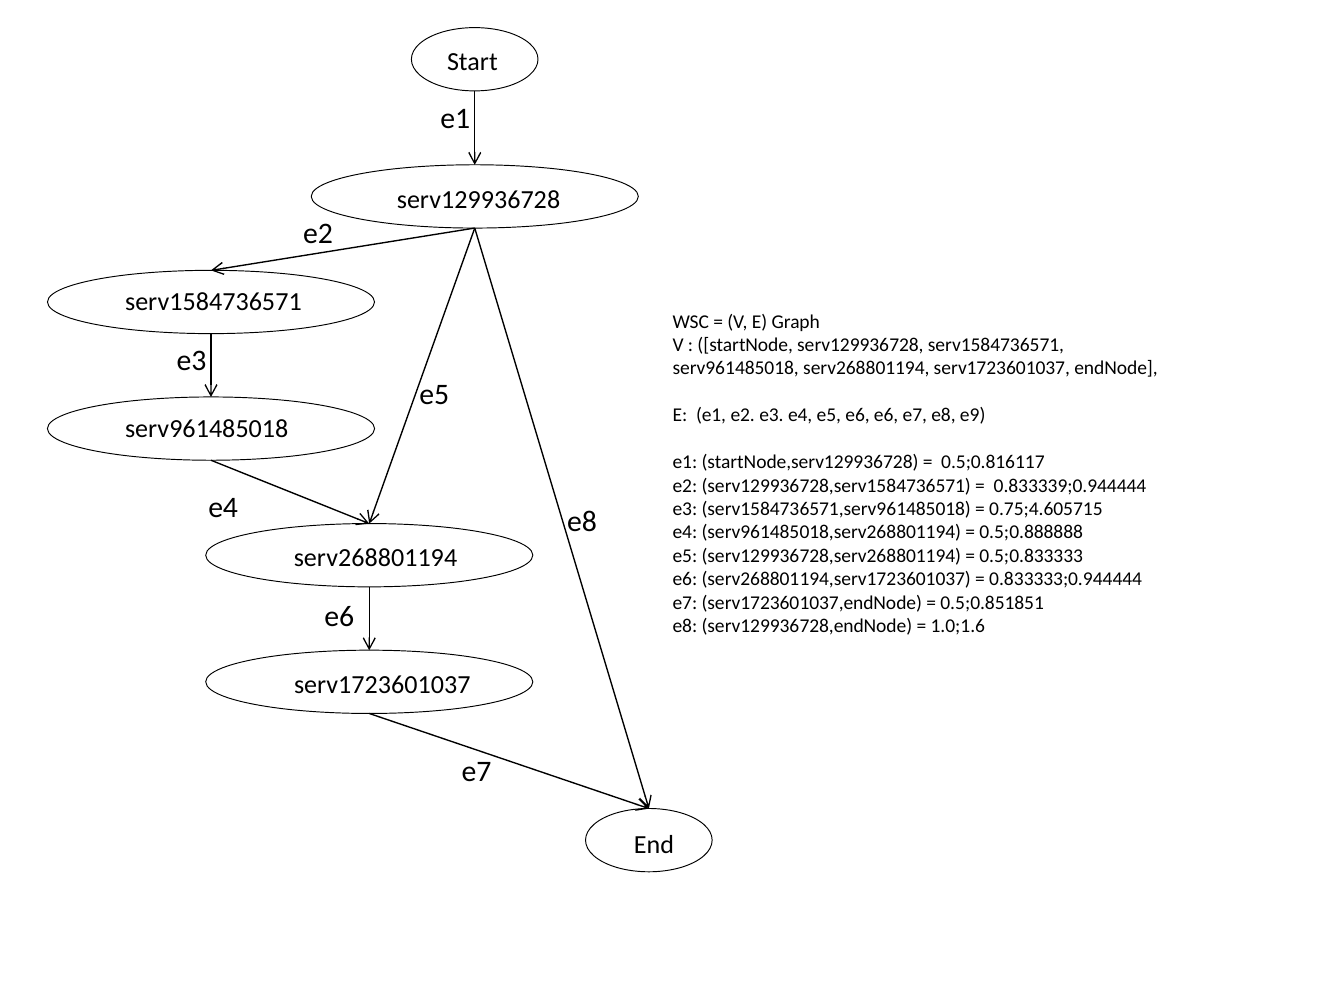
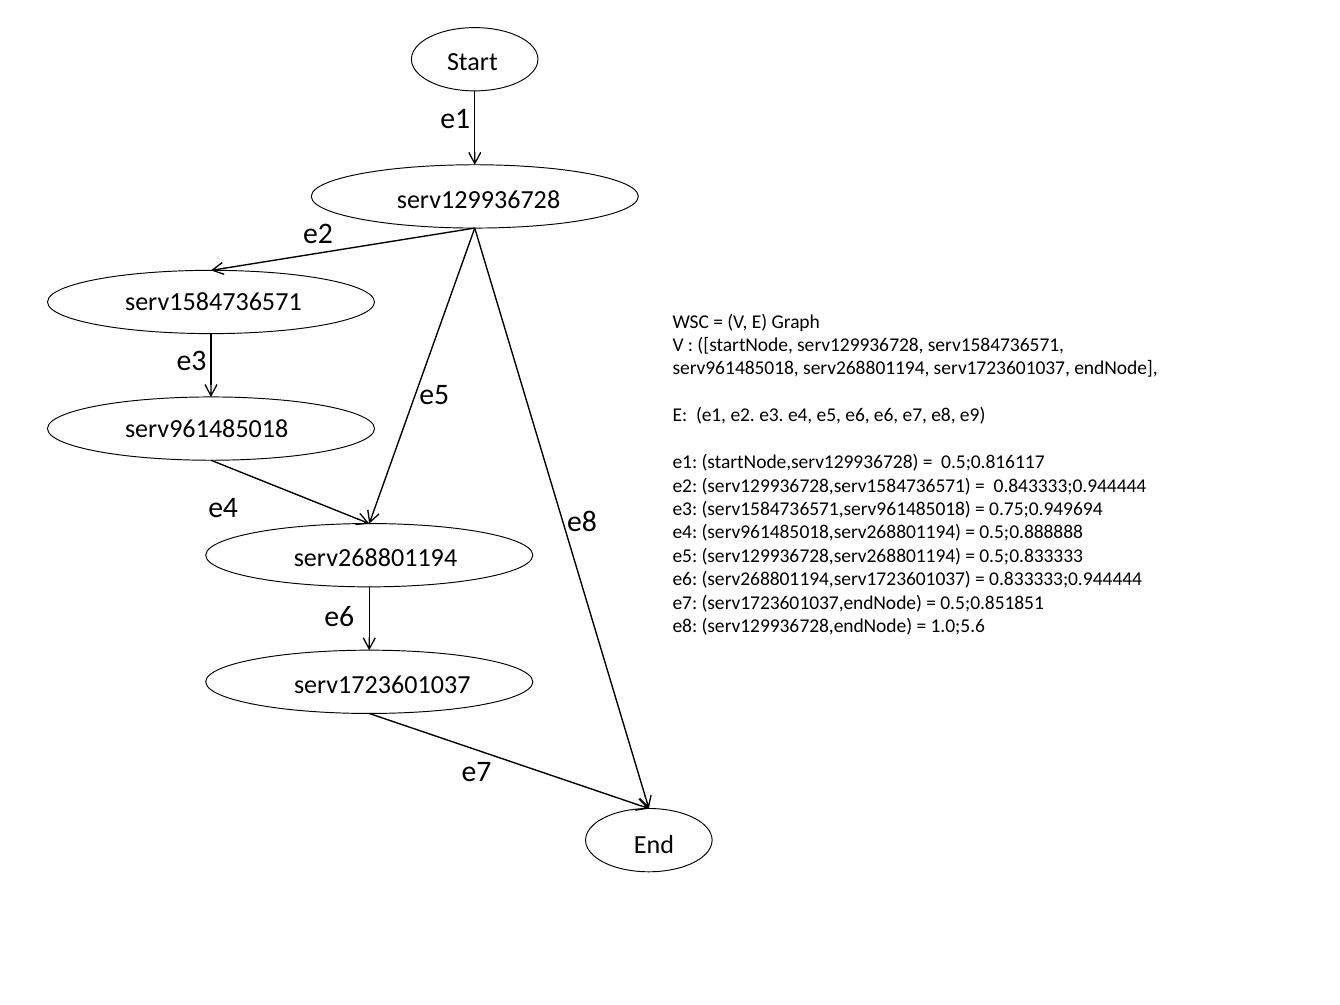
0.833339;0.944444: 0.833339;0.944444 -> 0.843333;0.944444 (1070, 486)
0.75;4.605715: 0.75;4.605715 -> 0.75;0.949694 (1046, 509)
1.0;1.6: 1.0;1.6 -> 1.0;5.6 (958, 626)
